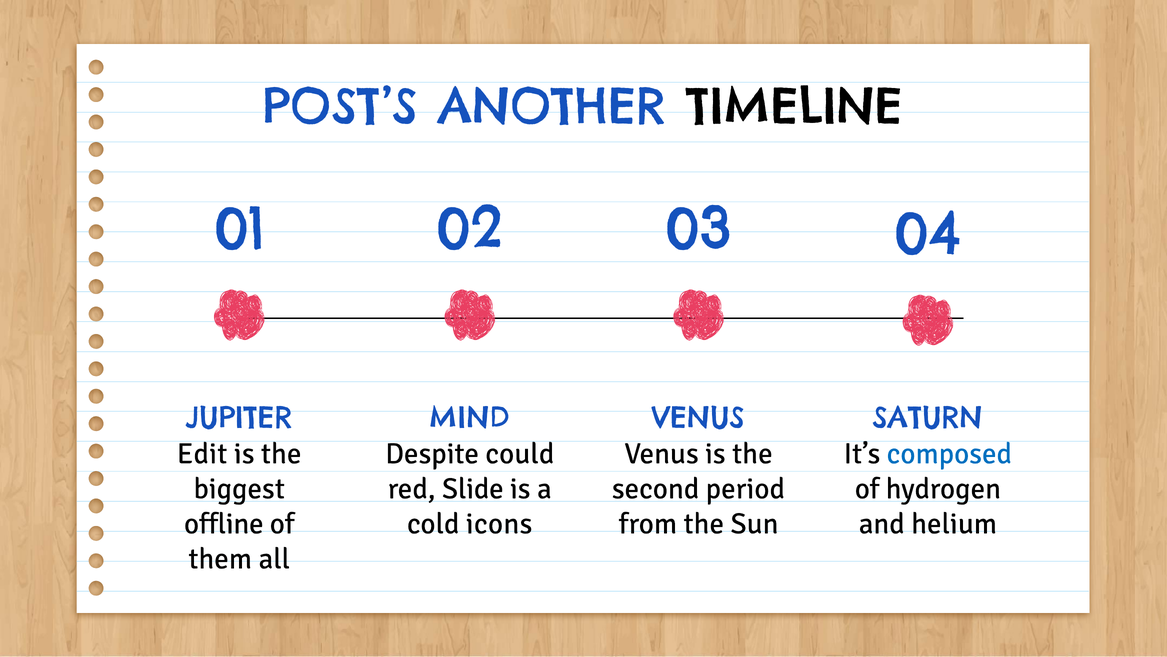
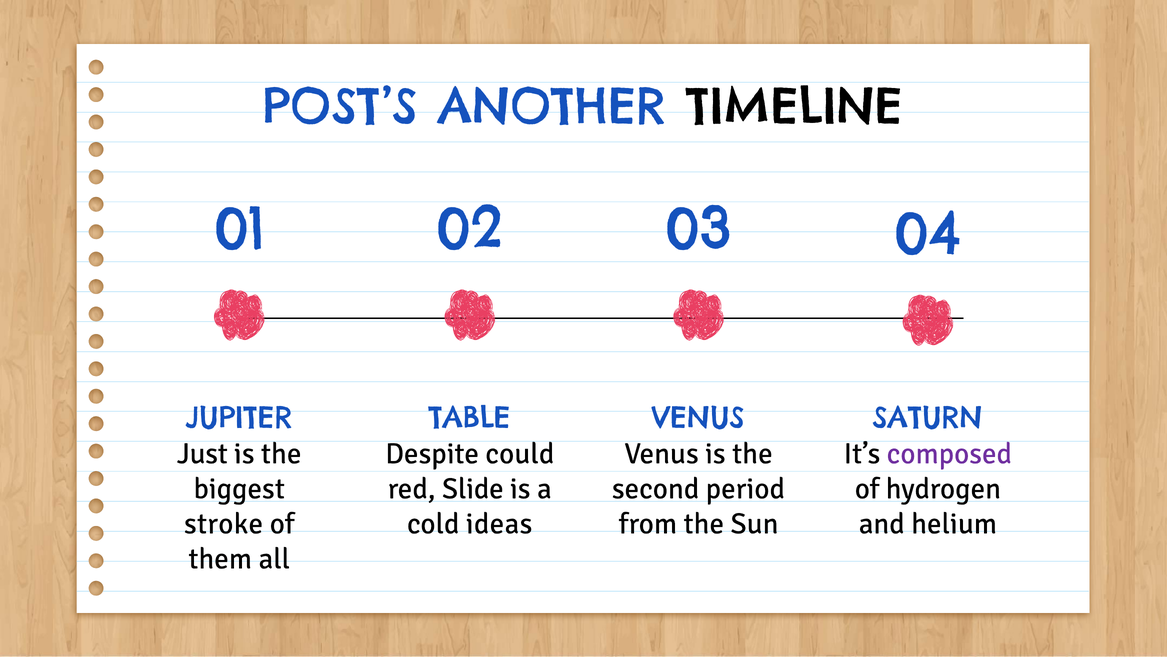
MIND: MIND -> TABLE (470, 418)
Edit: Edit -> Just (202, 453)
composed colour: blue -> purple (949, 453)
offline: offline -> stroke (224, 523)
icons: icons -> ideas (499, 523)
